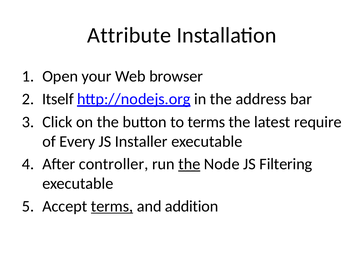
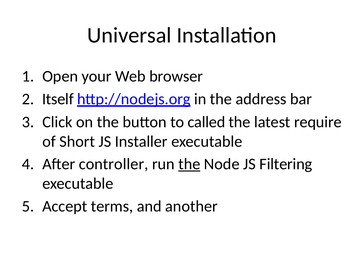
Attribute: Attribute -> Universal (129, 35)
to terms: terms -> called (206, 122)
Every: Every -> Short (77, 141)
terms underline: present -> none (112, 206)
addition: addition -> another (192, 206)
